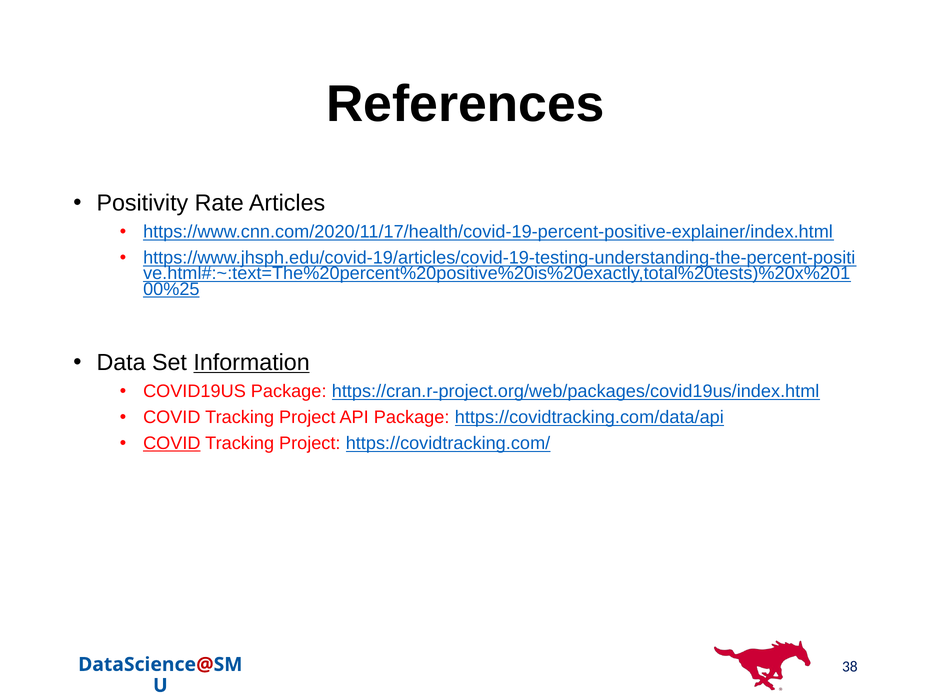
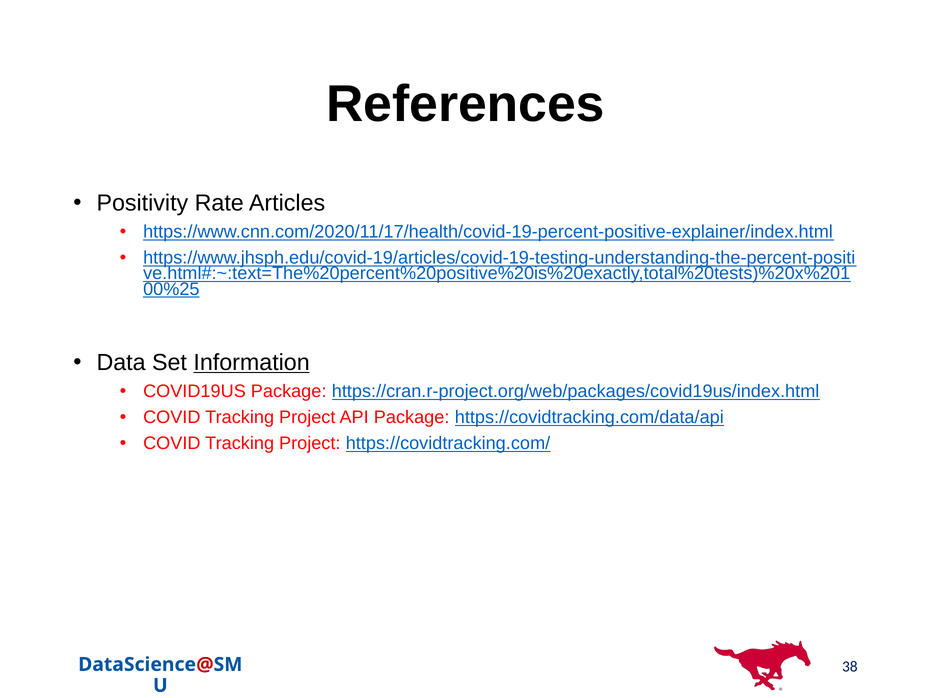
COVID underline: present -> none (172, 444)
